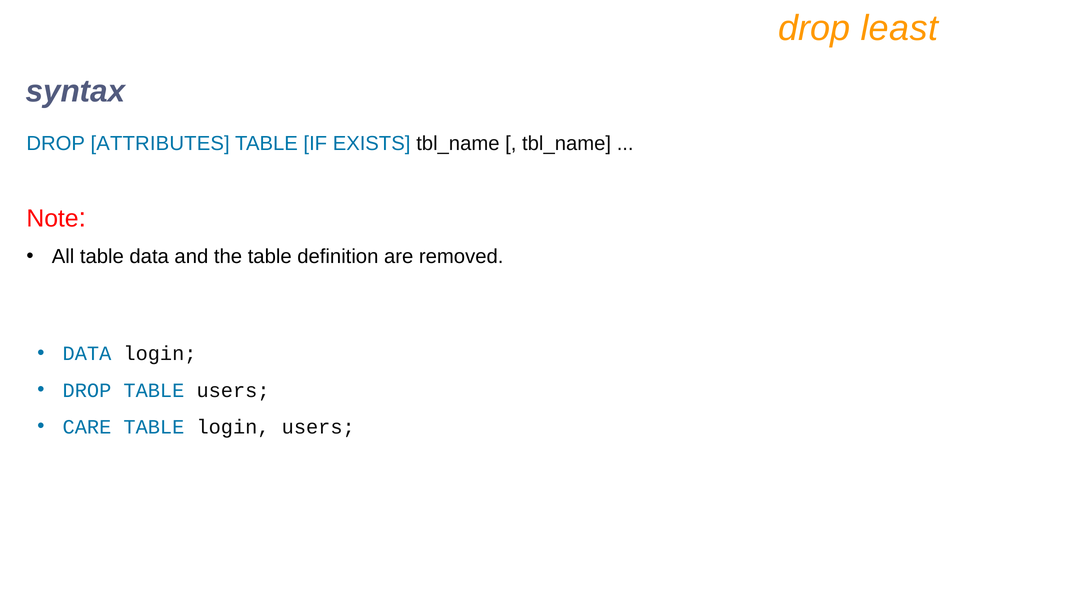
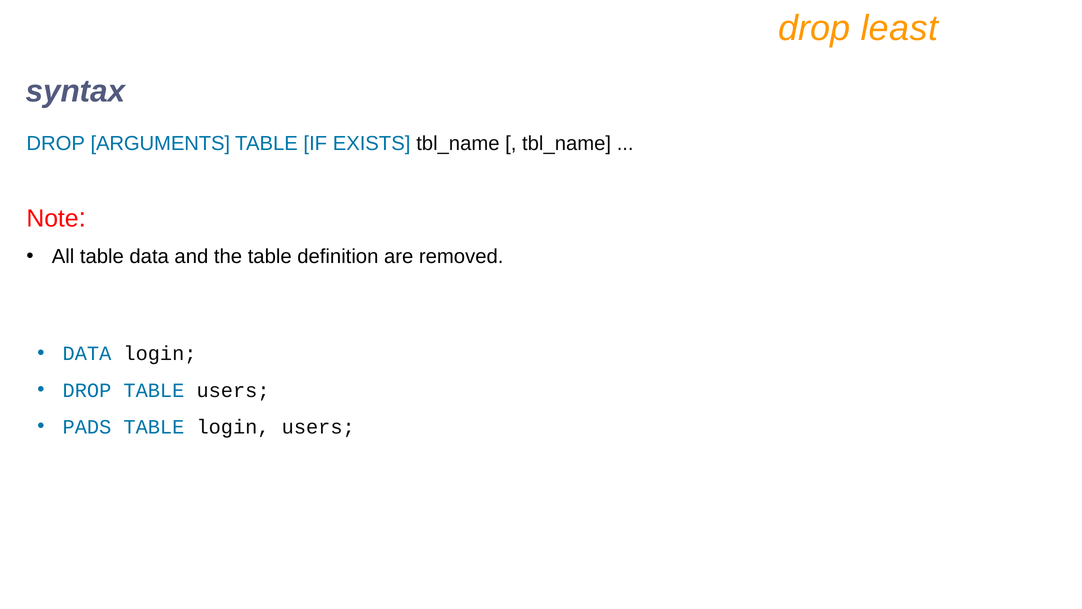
ATTRIBUTES: ATTRIBUTES -> ARGUMENTS (160, 143)
CARE: CARE -> PADS (87, 427)
